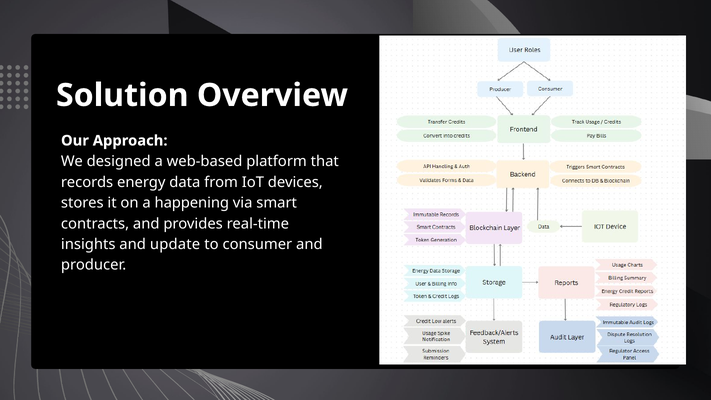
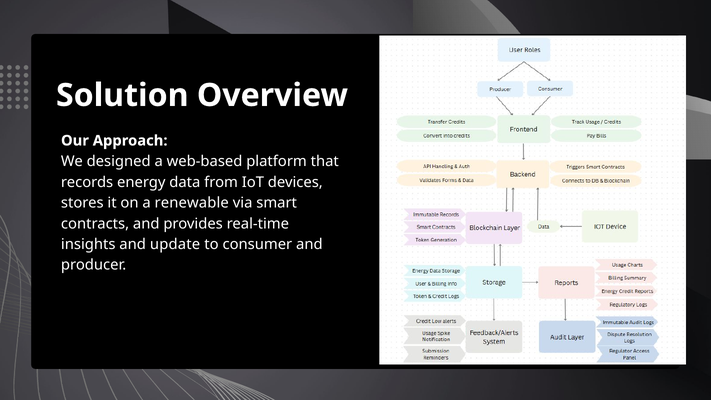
happening: happening -> renewable (192, 203)
